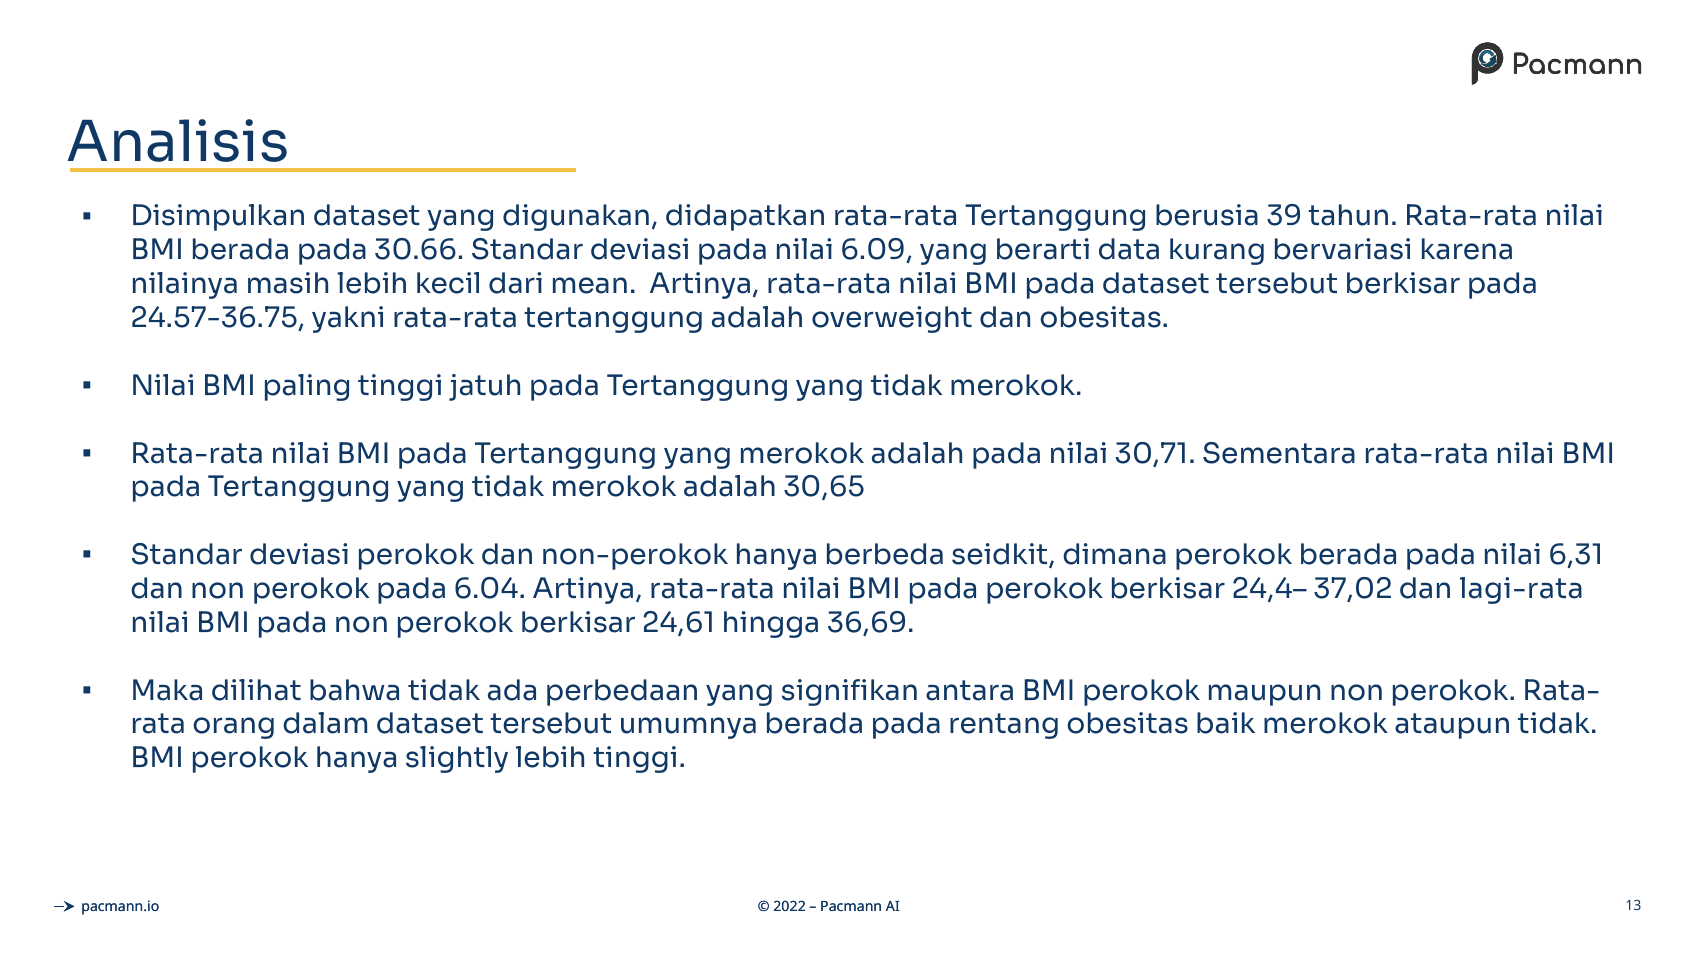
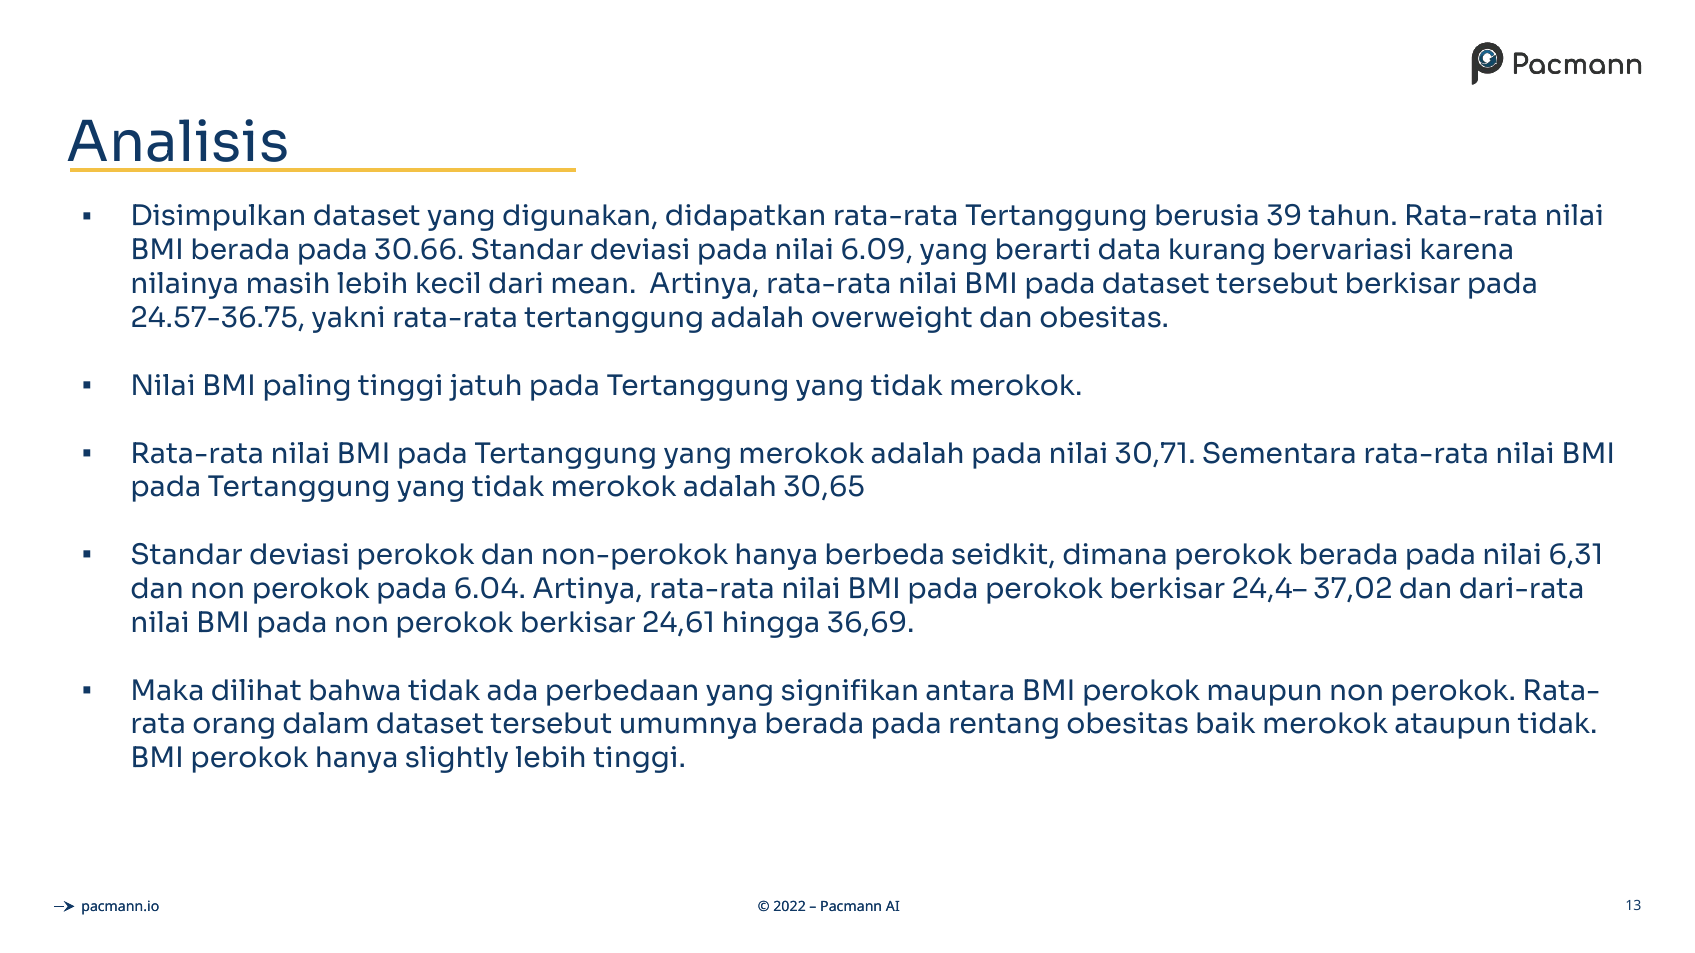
lagi-rata: lagi-rata -> dari-rata (1522, 589)
